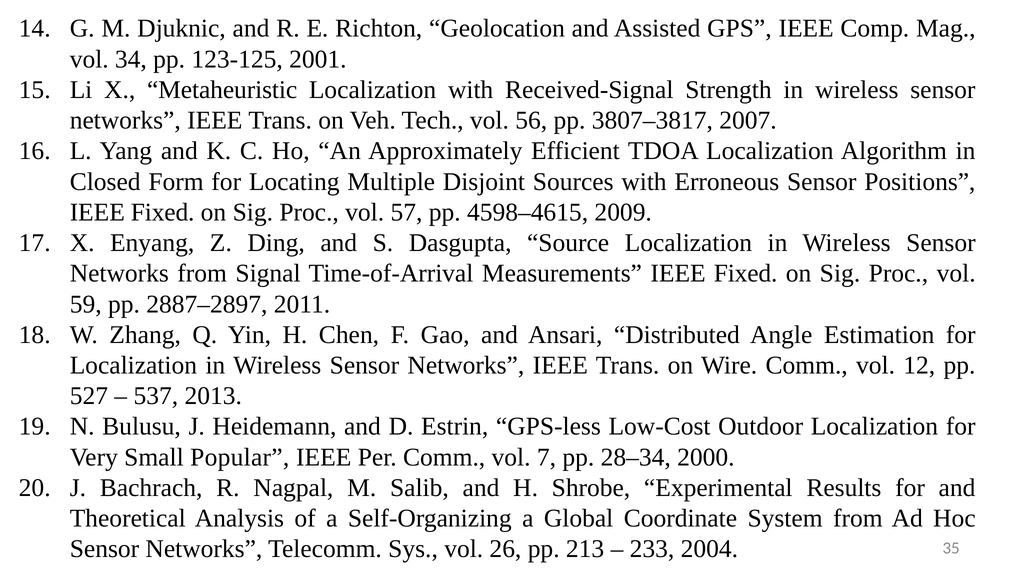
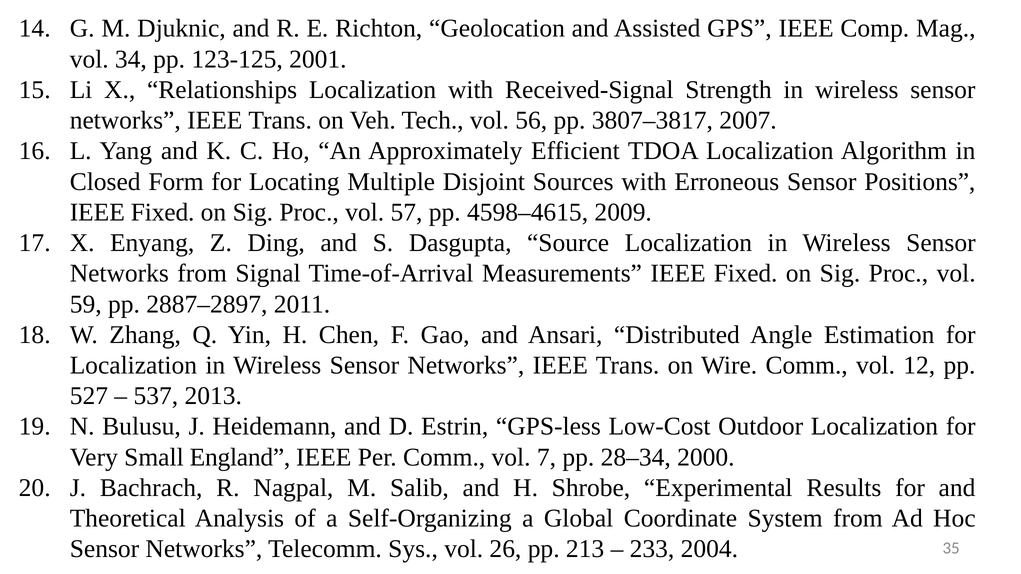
Metaheuristic: Metaheuristic -> Relationships (222, 90)
Popular: Popular -> England (240, 457)
